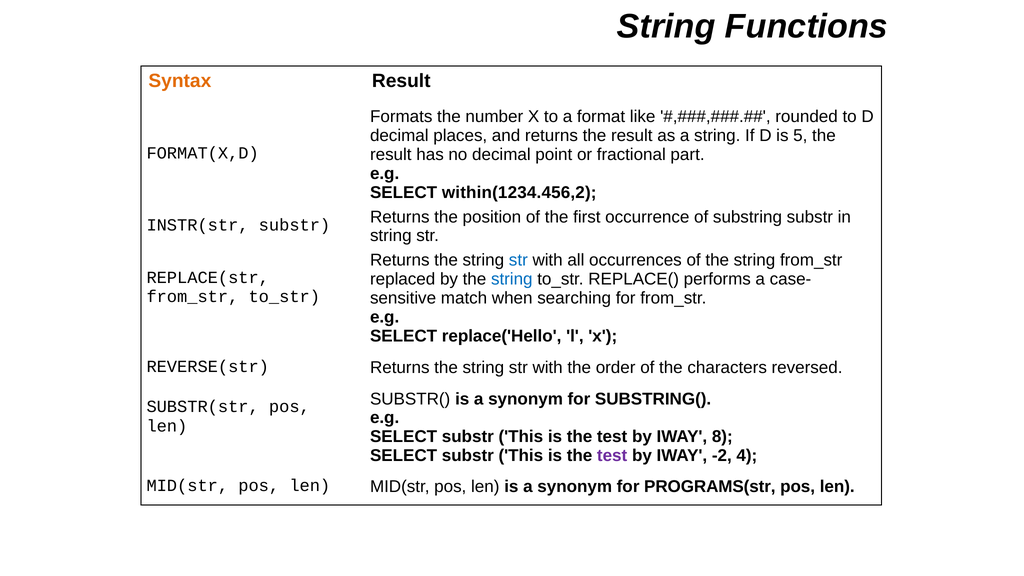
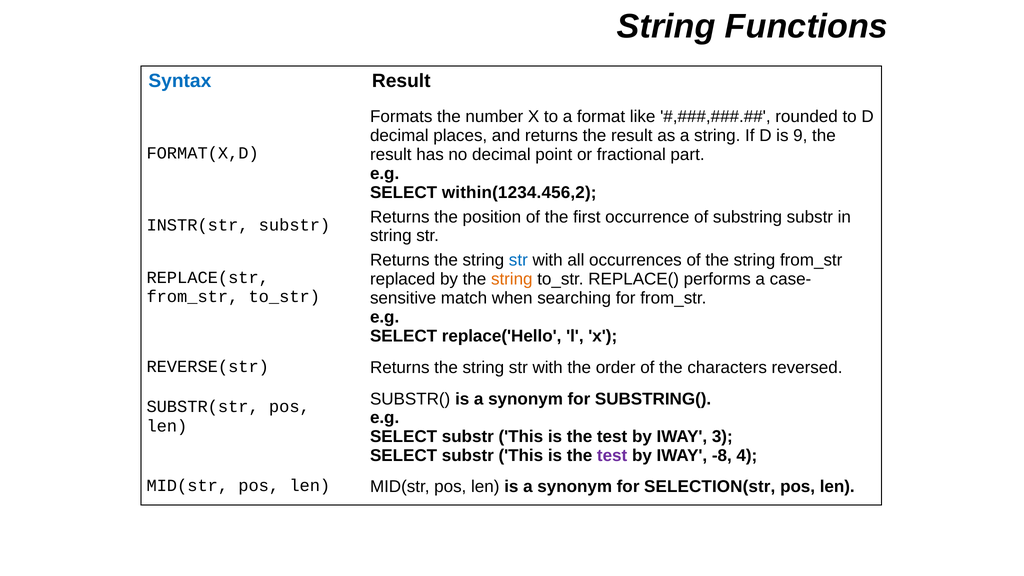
Syntax colour: orange -> blue (180, 81)
5: 5 -> 9 (800, 136)
string colour: blue -> orange (512, 279)
8: 8 -> 3 (722, 437)
-2: -2 -> -8 (722, 456)
PROGRAMS(str: PROGRAMS(str -> SELECTION(str (710, 487)
